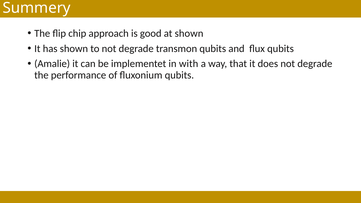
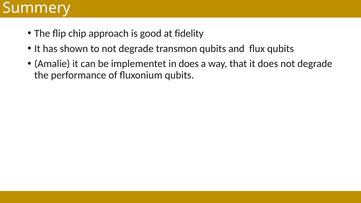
at shown: shown -> fidelity (189, 33)
in with: with -> does (189, 64)
